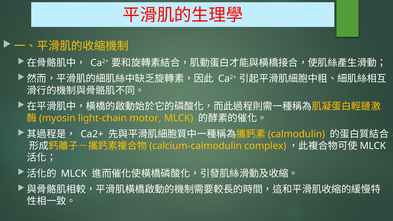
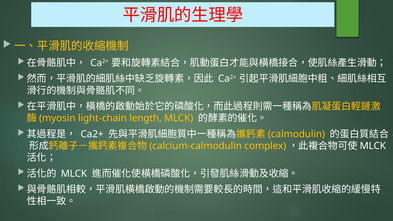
motor: motor -> length (145, 118)
